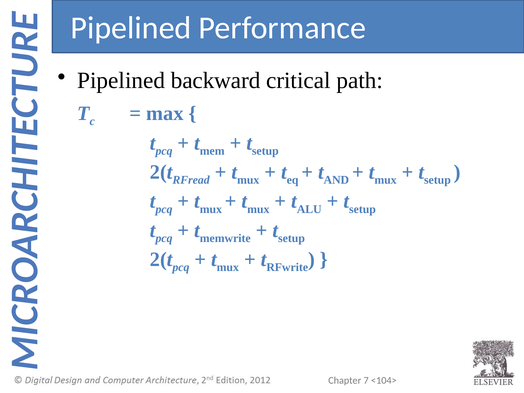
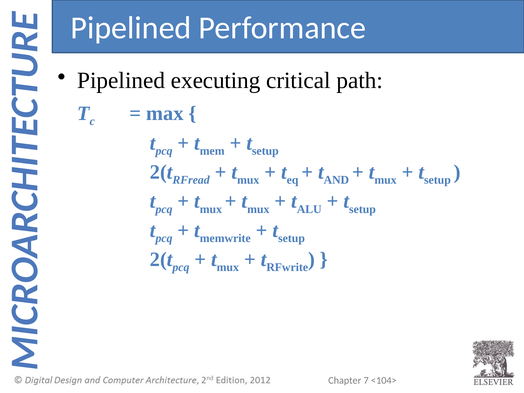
backward: backward -> executing (216, 81)
